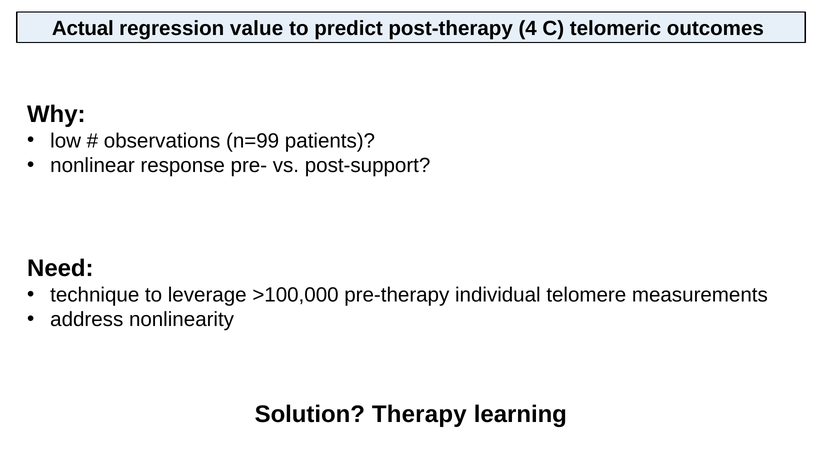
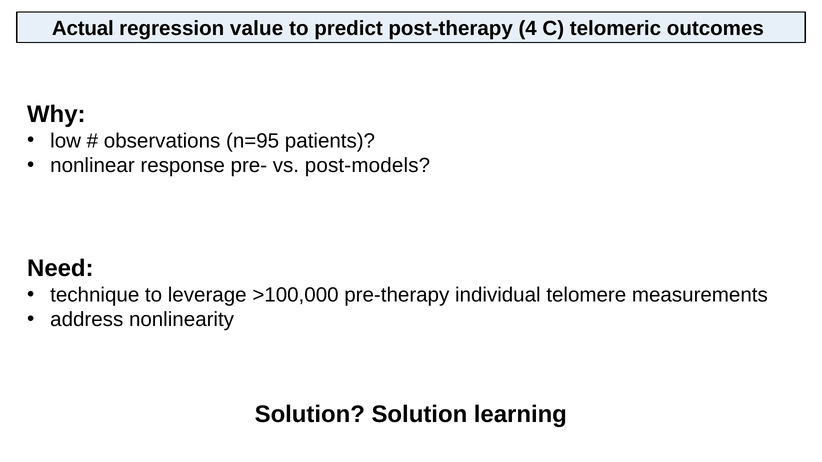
n=99: n=99 -> n=95 (253, 141)
post-support: post-support -> post-models (367, 166)
Solution Therapy: Therapy -> Solution (419, 415)
